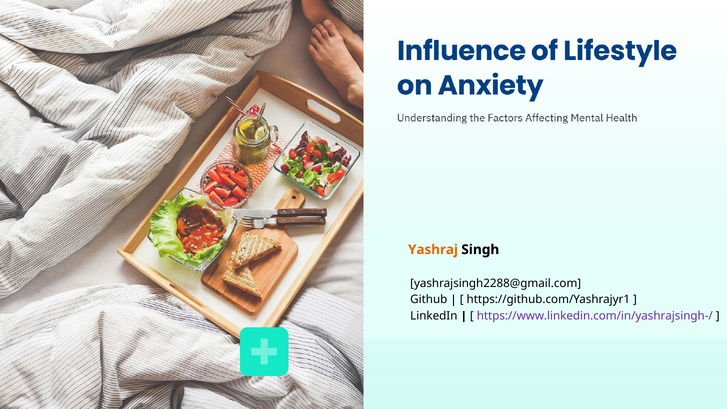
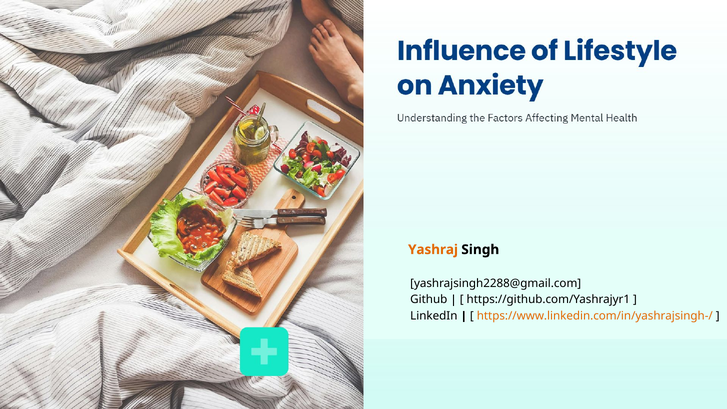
https://www.linkedin.com/in/yashrajsingh-/ colour: purple -> orange (595, 316)
